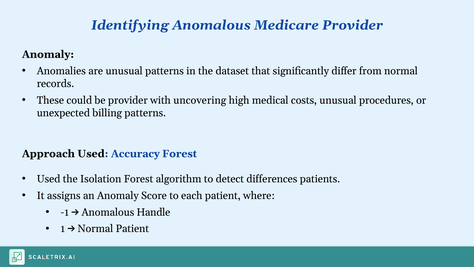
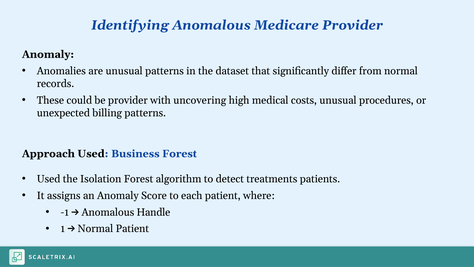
Accuracy: Accuracy -> Business (135, 153)
differences: differences -> treatments (272, 179)
